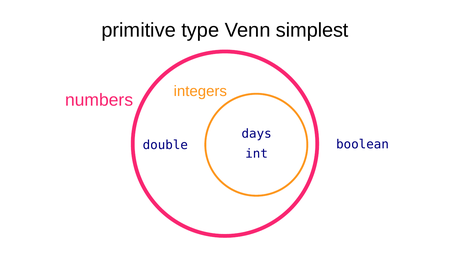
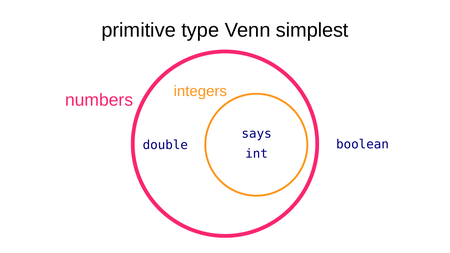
days: days -> says (257, 134)
